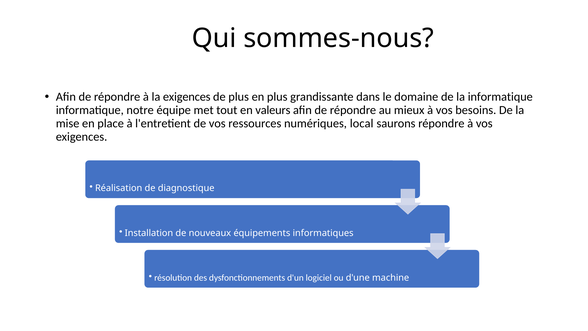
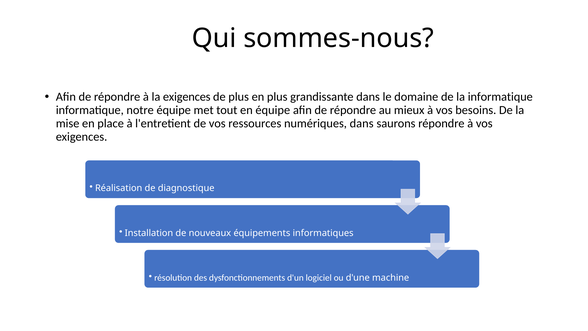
en valeurs: valeurs -> équipe (273, 110)
numériques local: local -> dans (362, 123)
